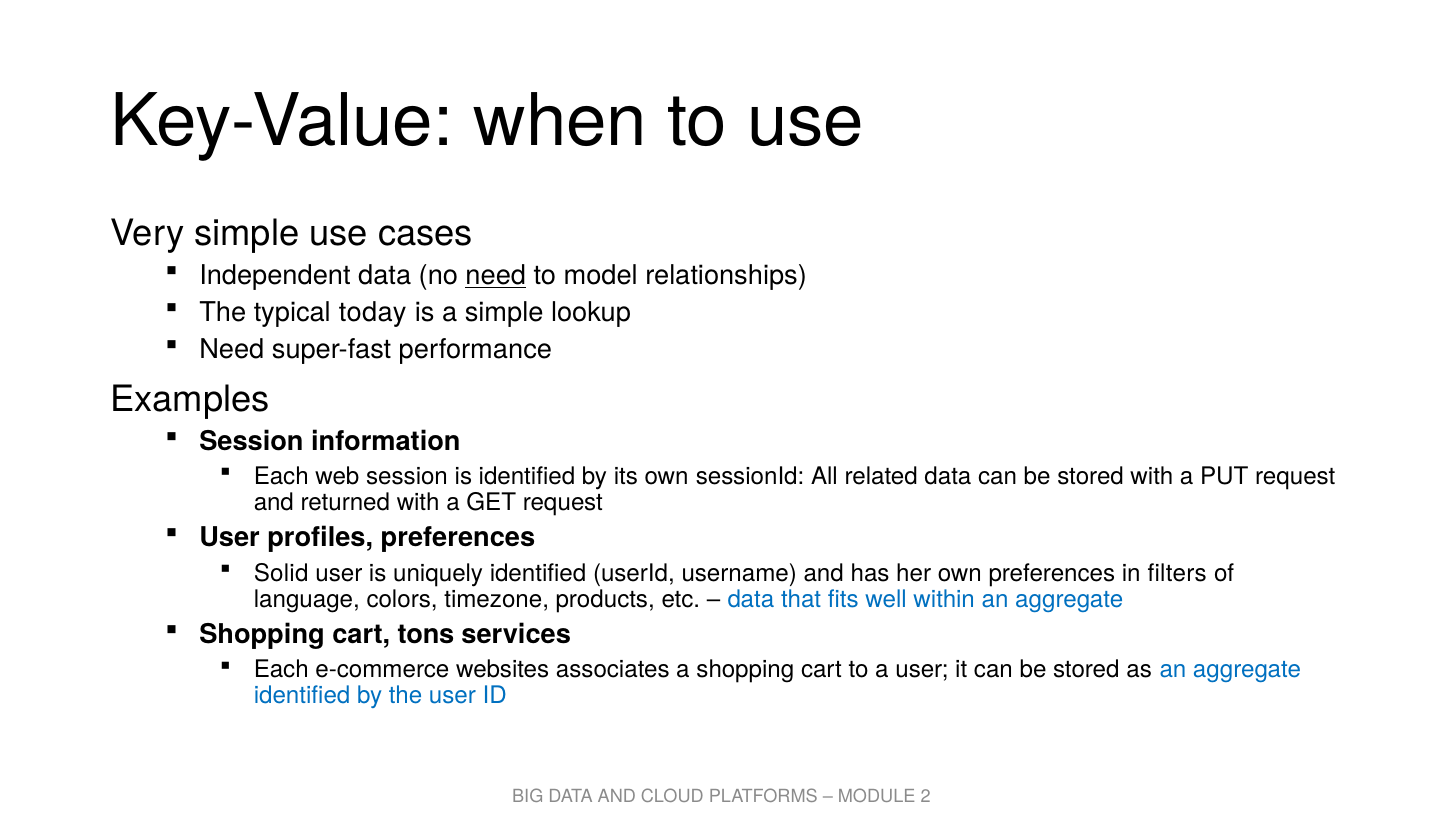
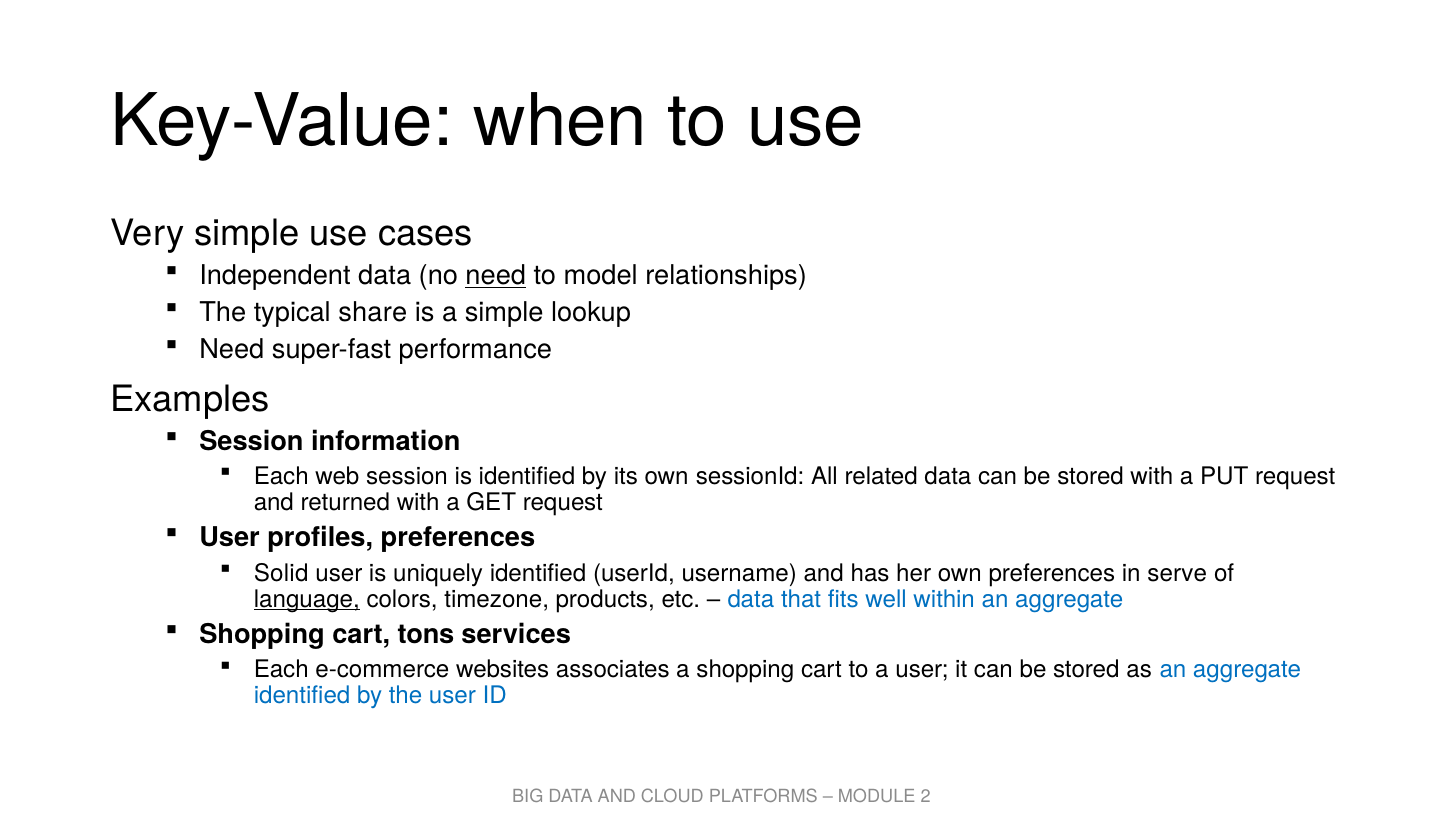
today: today -> share (373, 313)
filters: filters -> serve (1177, 573)
language underline: none -> present (307, 599)
